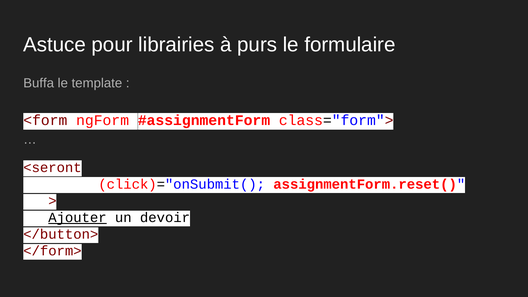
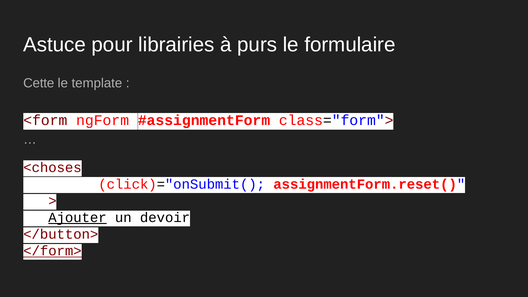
Buffa: Buffa -> Cette (39, 83)
<seront: <seront -> <choses (52, 167)
</form> underline: none -> present (52, 251)
